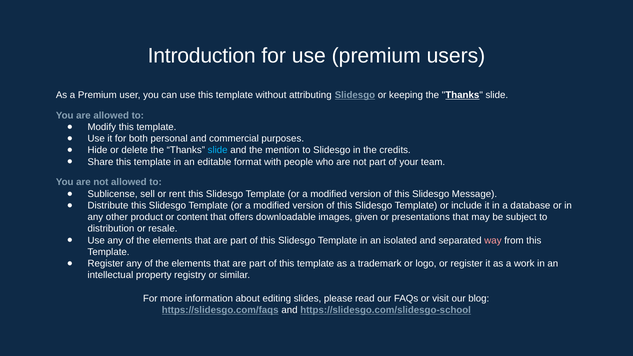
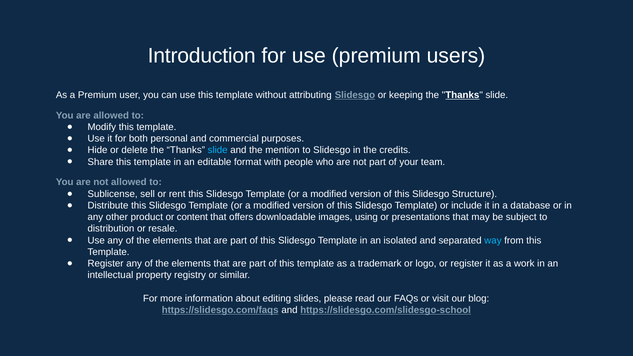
Message: Message -> Structure (474, 194)
given: given -> using (366, 217)
way colour: pink -> light blue (493, 240)
